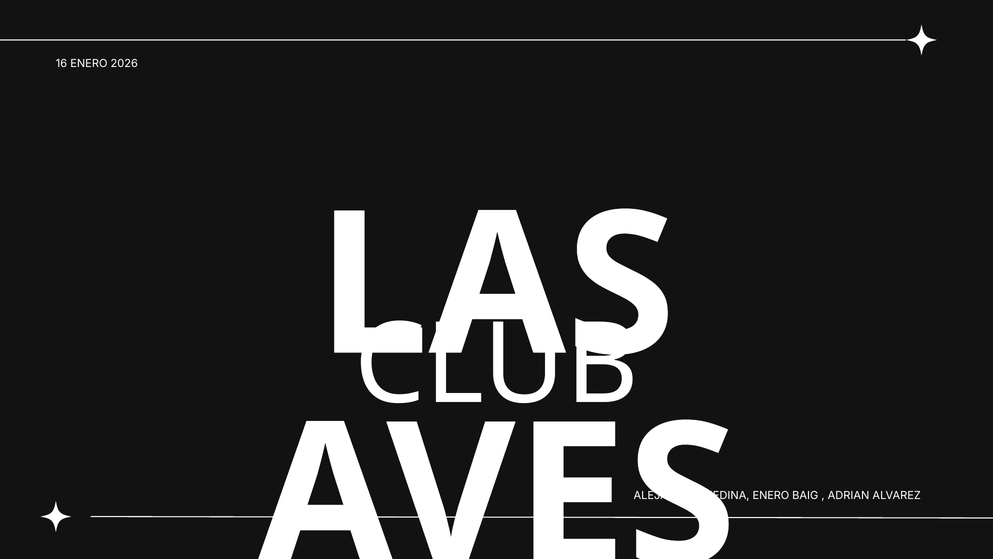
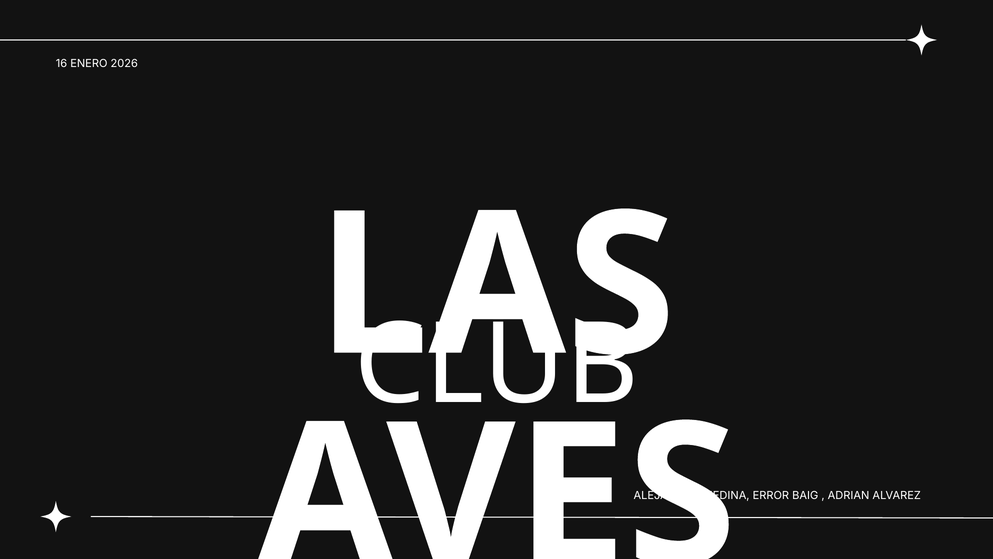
ENERO: ENERO -> ERROR (771, 495)
